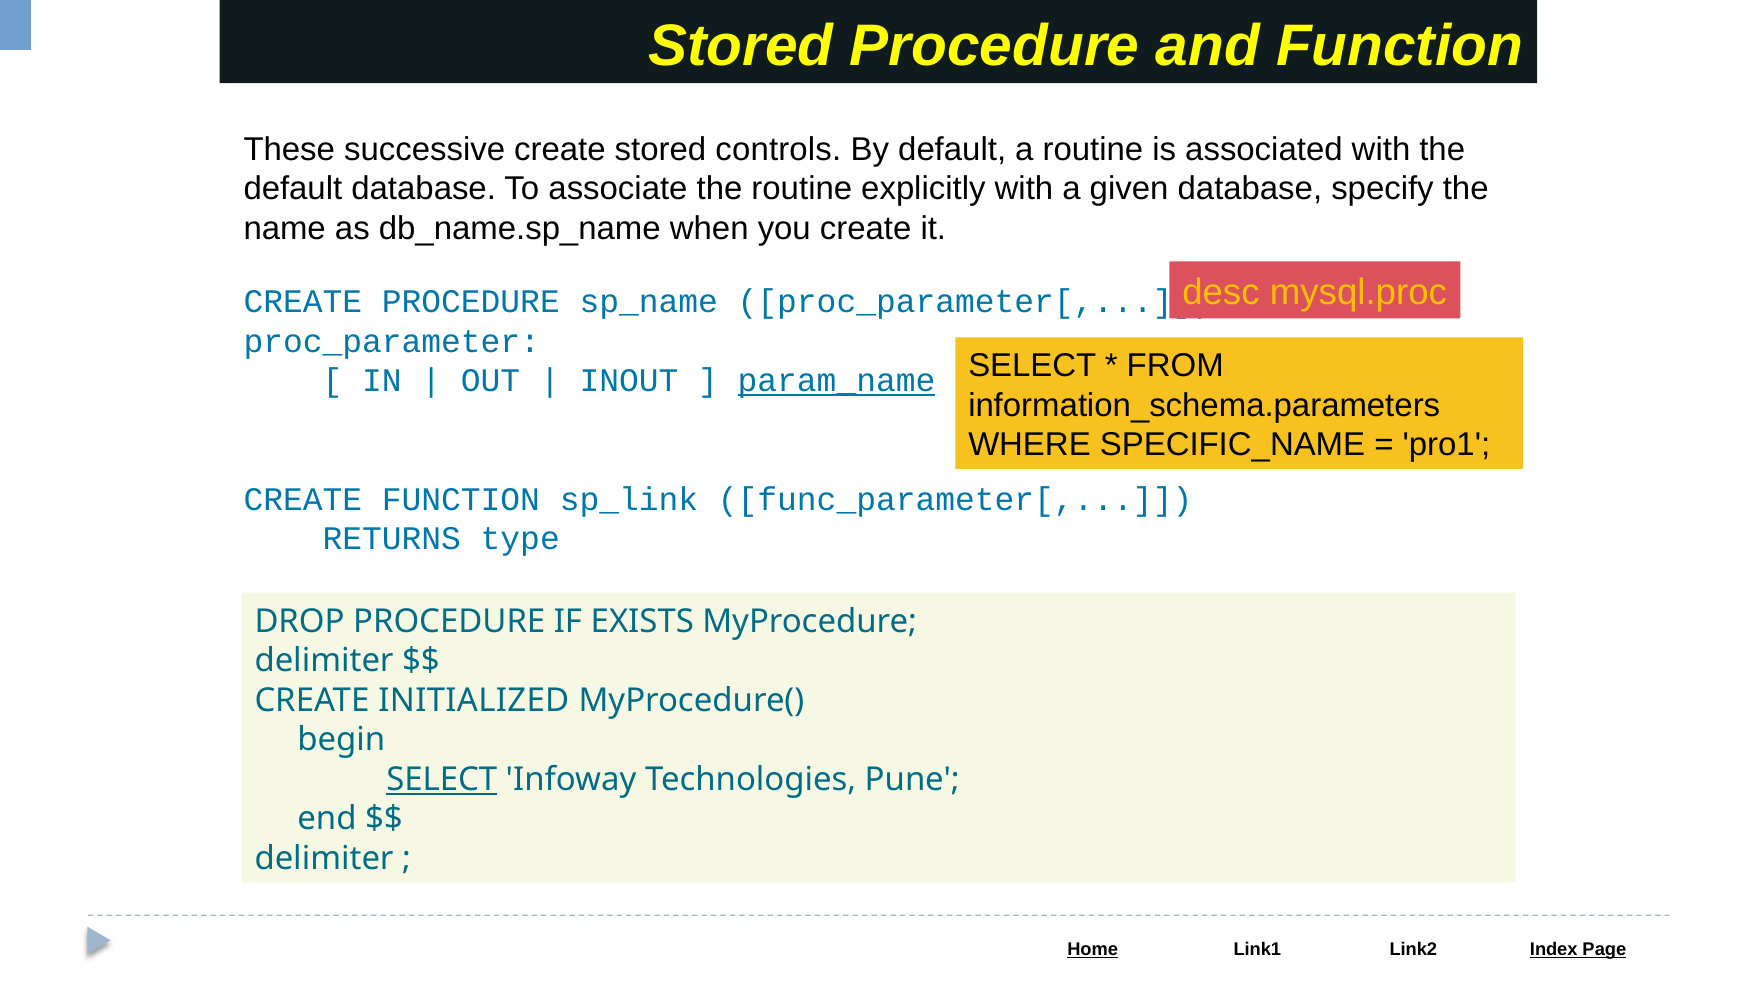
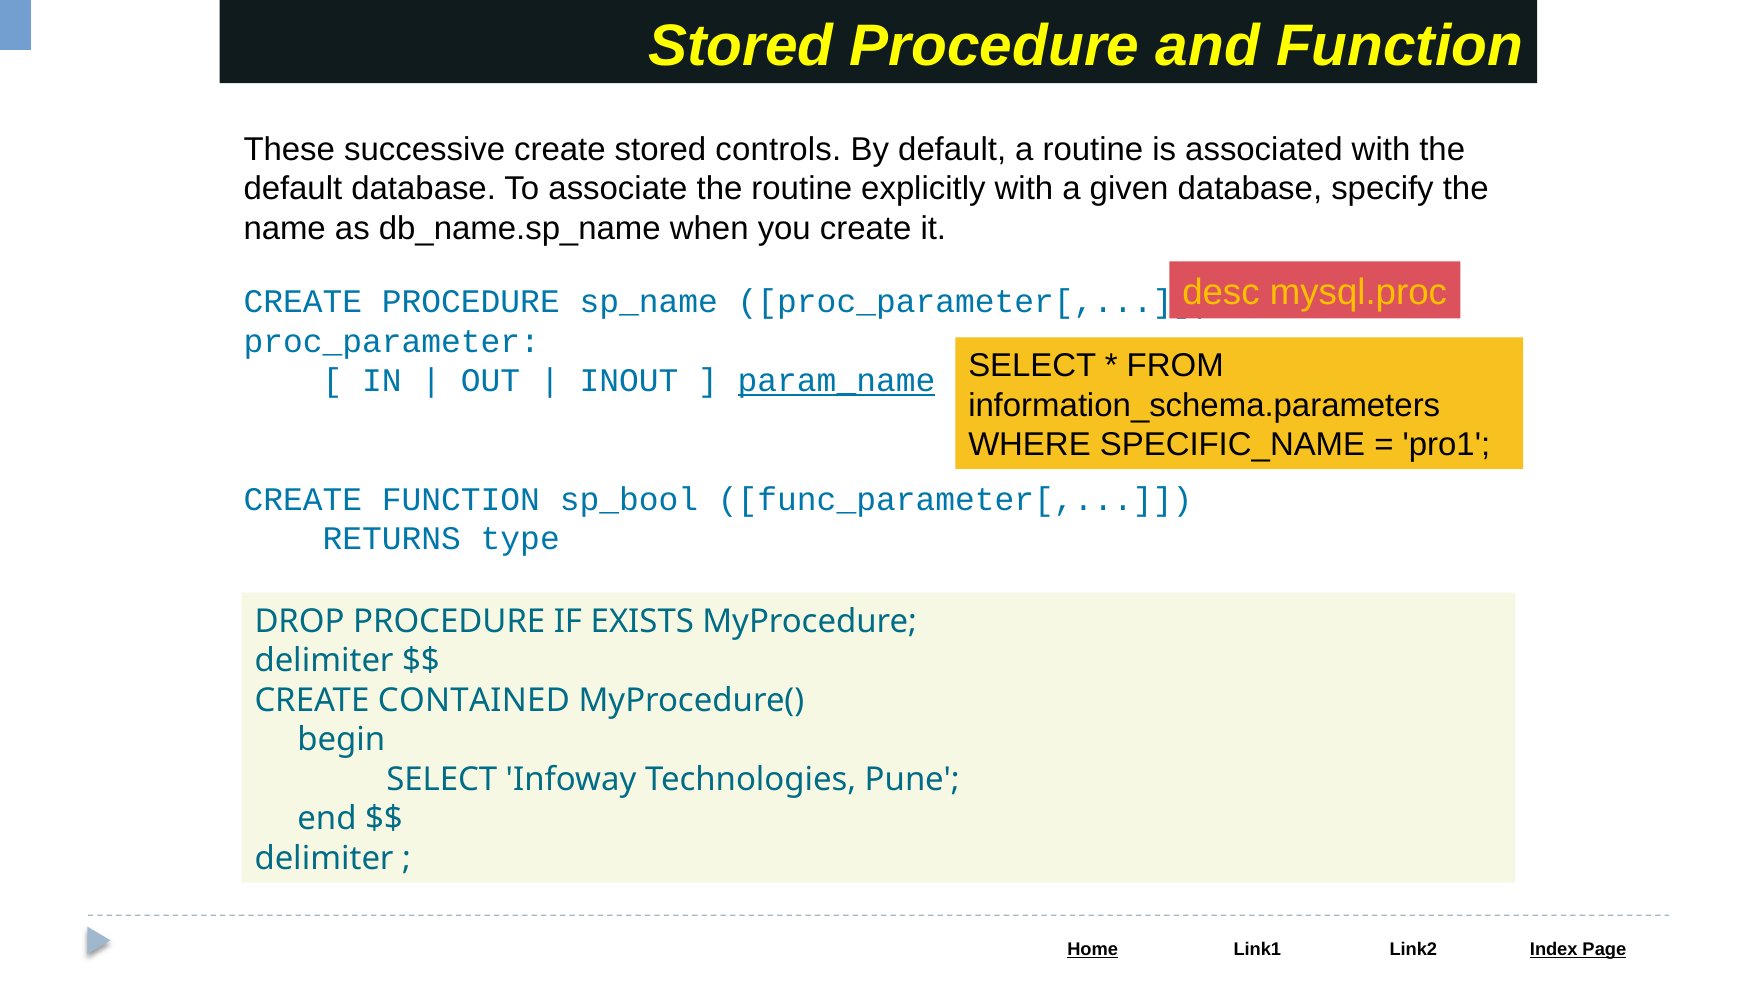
sp_link: sp_link -> sp_bool (629, 499)
INITIALIZED: INITIALIZED -> CONTAINED (474, 701)
SELECT underline: present -> none (442, 780)
